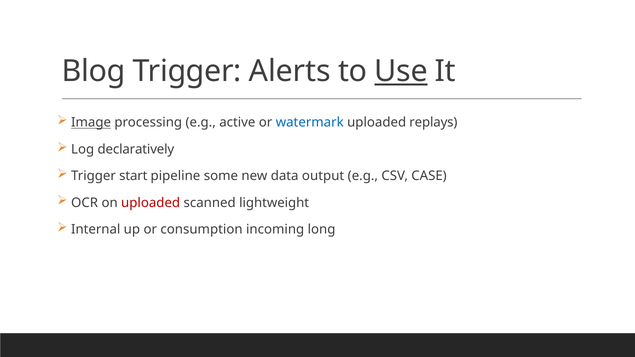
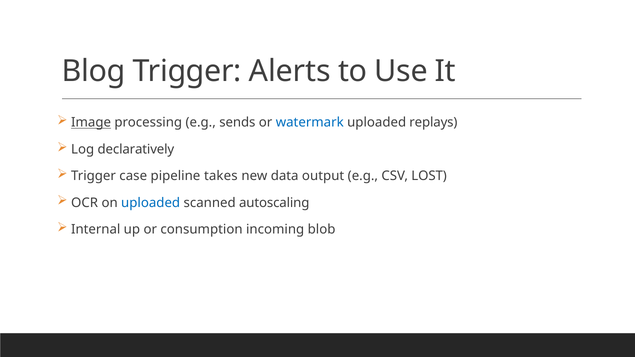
Use underline: present -> none (401, 71)
active: active -> sends (237, 123)
start: start -> case (133, 176)
some: some -> takes (221, 176)
CASE: CASE -> LOST (429, 176)
uploaded colour: red -> blue (151, 203)
lightweight: lightweight -> autoscaling (274, 203)
long: long -> blob (322, 230)
